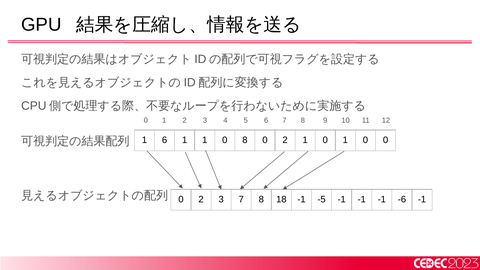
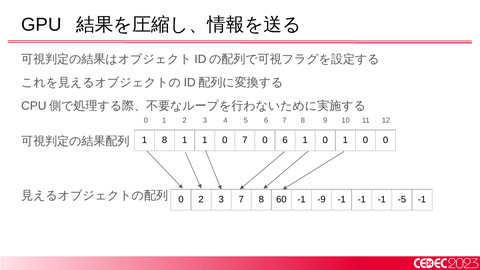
1 6: 6 -> 8 (165, 140)
0 8: 8 -> 7 (245, 140)
2: 2 -> 6 (285, 140)
18: 18 -> 60 (281, 199)
-5: -5 -> -9 (322, 199)
-6: -6 -> -5 (402, 199)
